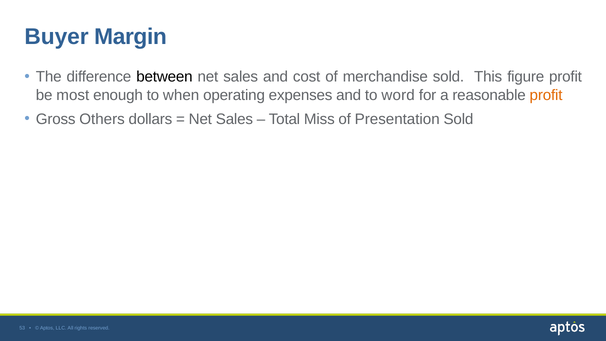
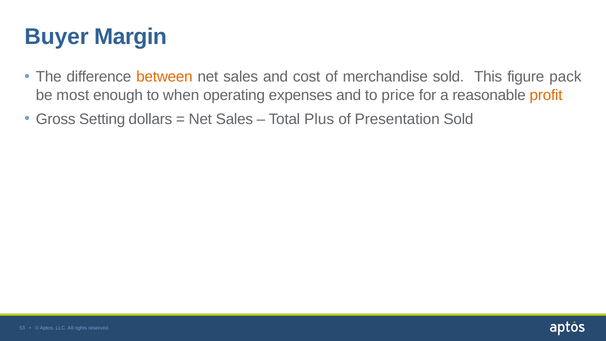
between colour: black -> orange (164, 77)
figure profit: profit -> pack (565, 77)
word: word -> price (398, 95)
Others: Others -> Setting (102, 119)
Miss: Miss -> Plus (319, 119)
